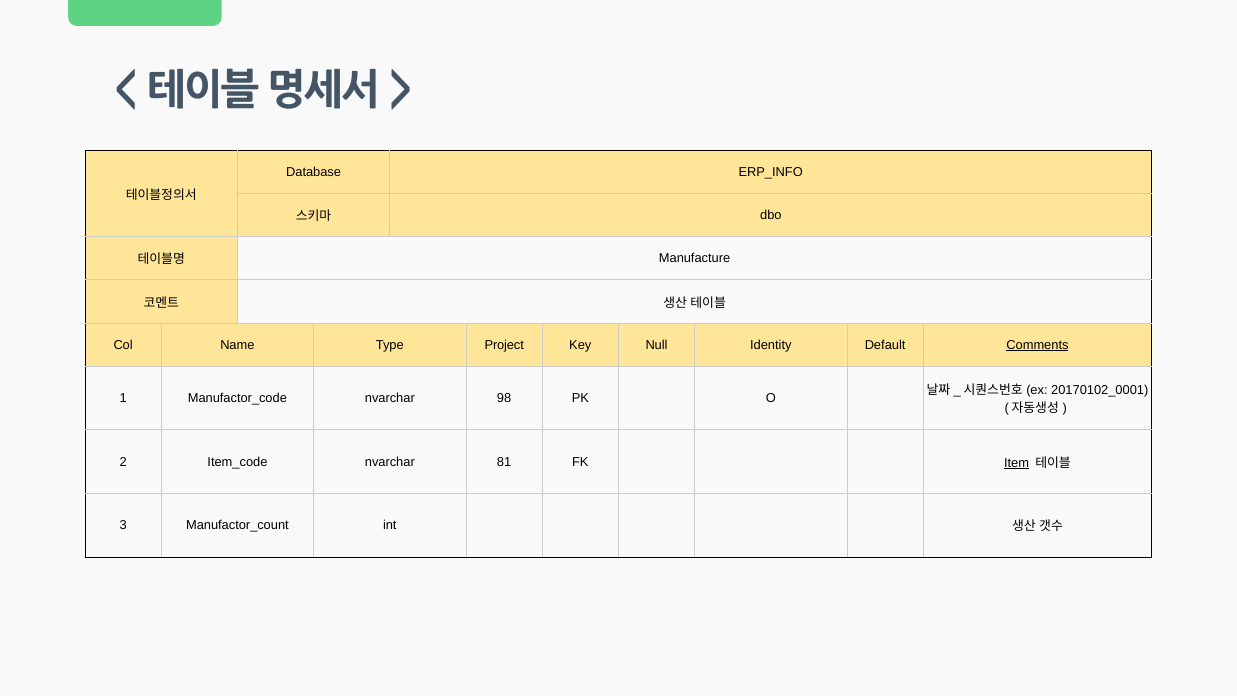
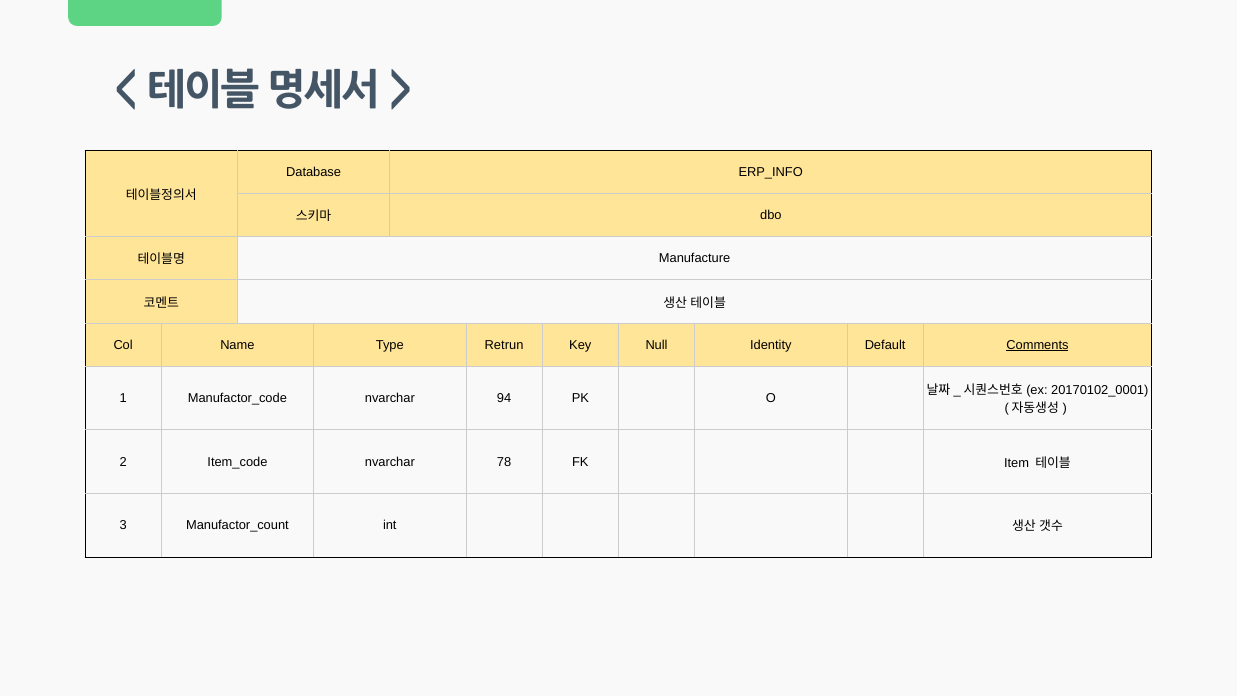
Project: Project -> Retrun (504, 345)
98: 98 -> 94 (504, 398)
81: 81 -> 78 (504, 462)
Item underline: present -> none (1017, 463)
